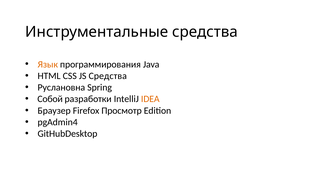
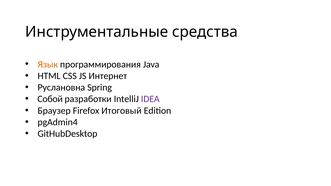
JS Средства: Средства -> Интернет (108, 76)
IDEA colour: orange -> purple (150, 99)
Просмотр: Просмотр -> Итоговый (121, 111)
